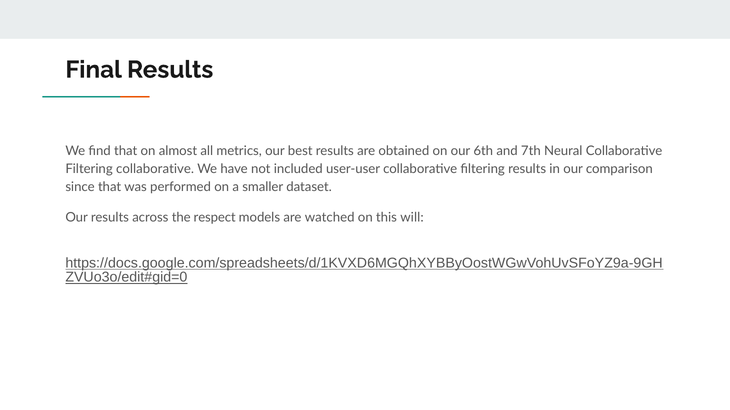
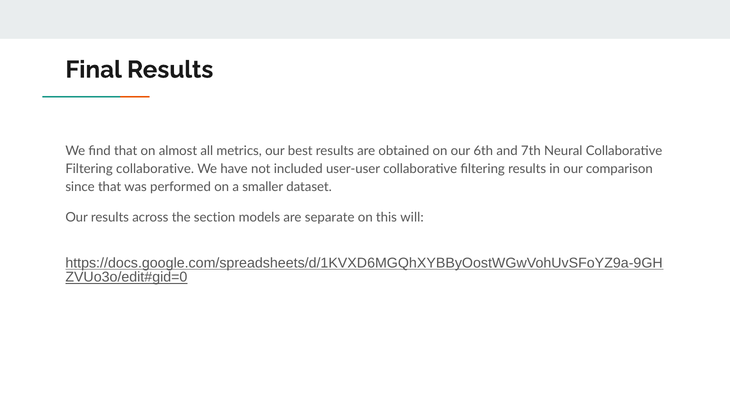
respect: respect -> section (215, 218)
watched: watched -> separate (330, 218)
